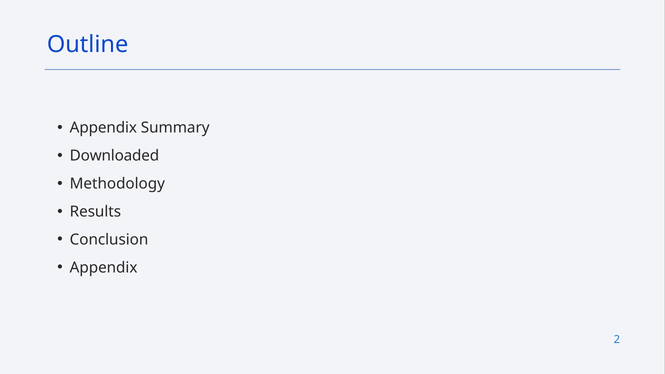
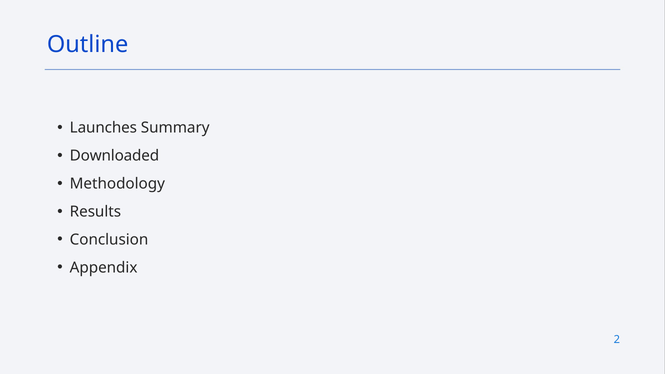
Appendix: Appendix -> Launches (103, 128)
